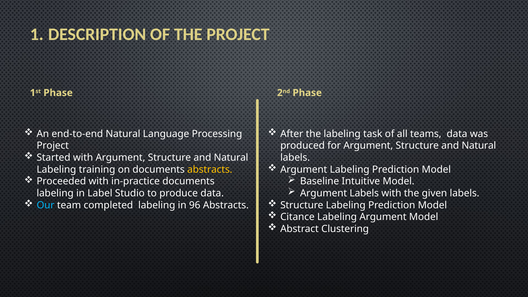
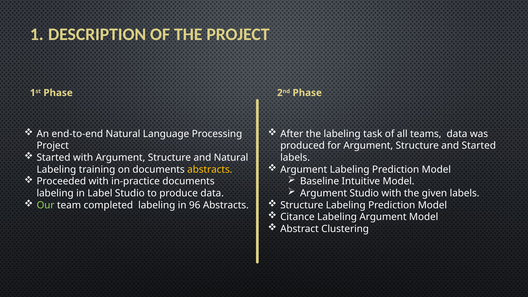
Natural: Natural -> Started (479, 146)
Argument Labels: Labels -> Studio (364, 193)
Our colour: light blue -> light green (46, 205)
